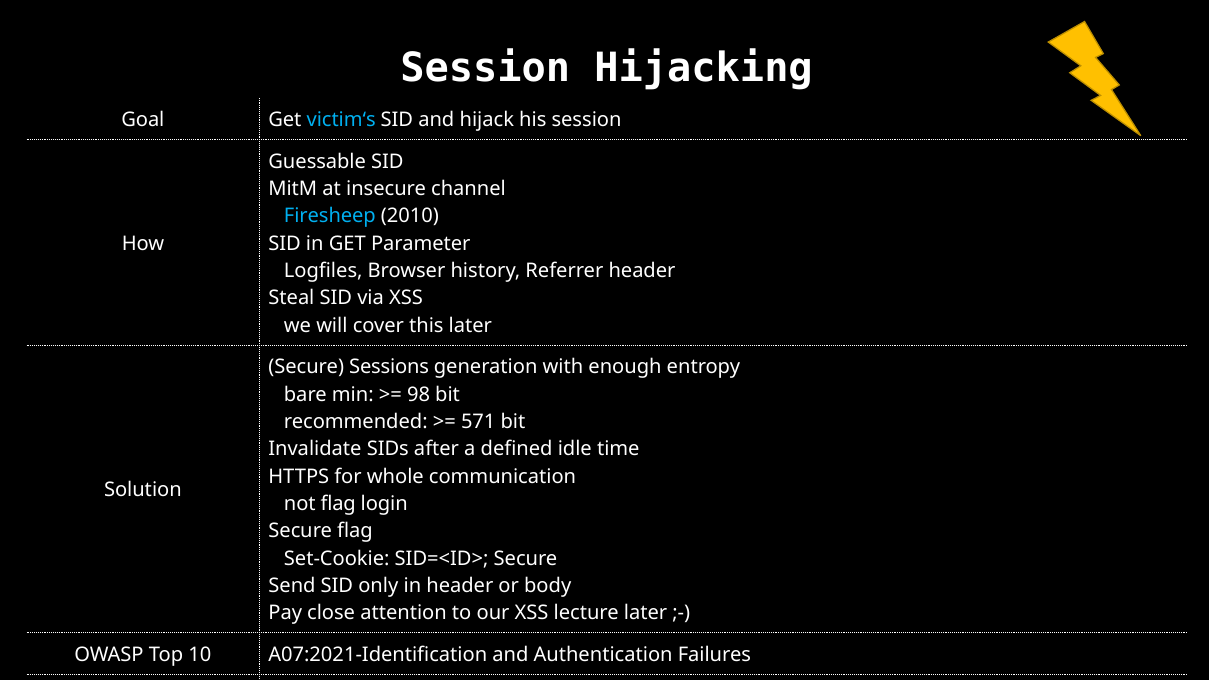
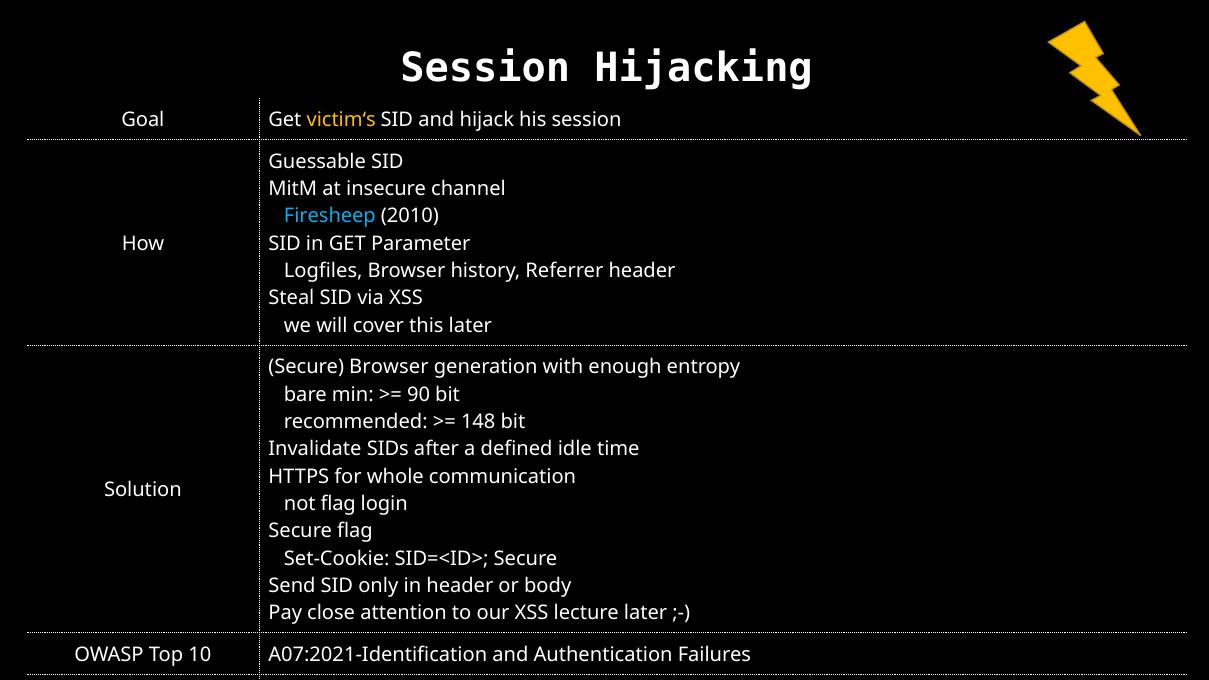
victim‘s colour: light blue -> yellow (341, 120)
Secure Sessions: Sessions -> Browser (389, 367)
98: 98 -> 90 (419, 394)
571: 571 -> 148 (478, 422)
